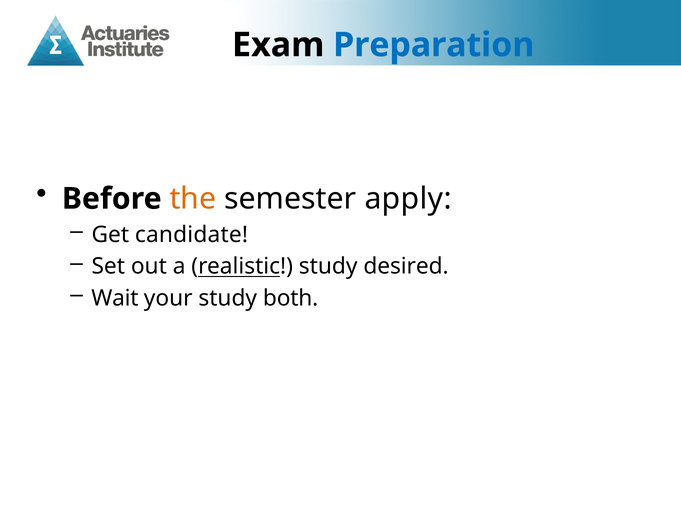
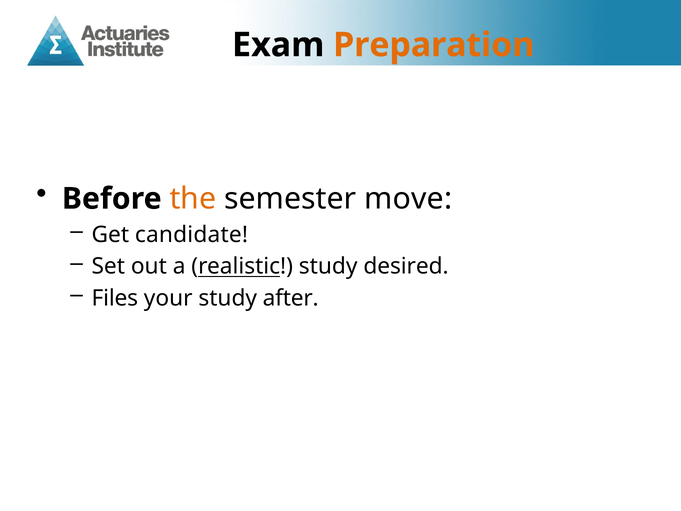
Preparation colour: blue -> orange (434, 45)
apply: apply -> move (408, 199)
Wait: Wait -> Files (115, 298)
both: both -> after (291, 298)
